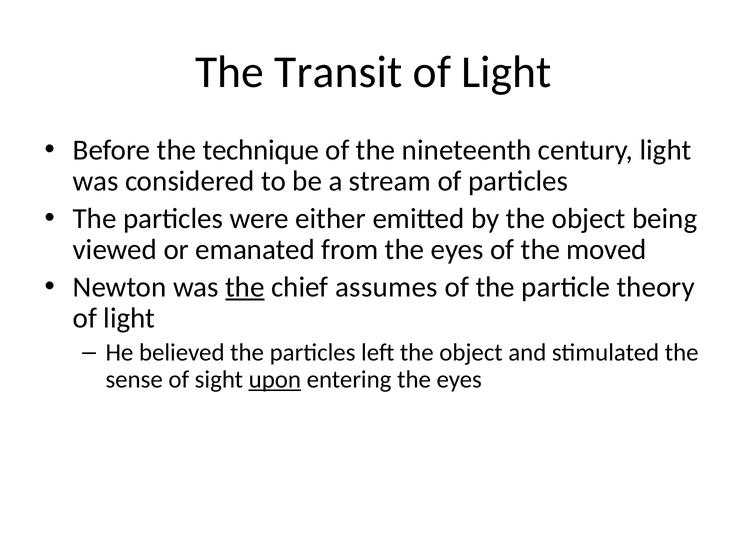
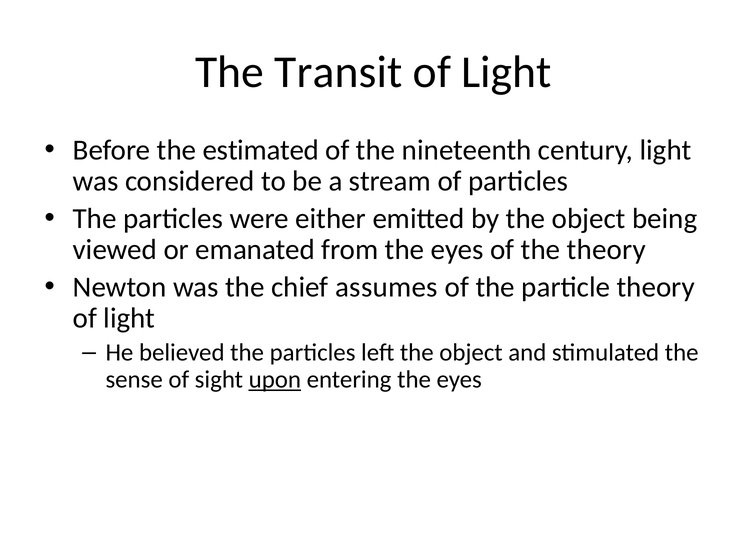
technique: technique -> estimated (261, 150)
the moved: moved -> theory (606, 250)
the underline: present -> none (245, 287)
